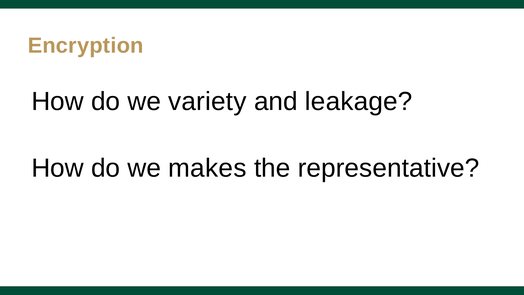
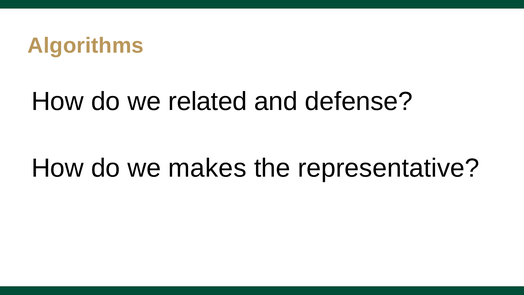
Encryption: Encryption -> Algorithms (86, 46)
variety: variety -> related (208, 101)
leakage: leakage -> defense (359, 101)
